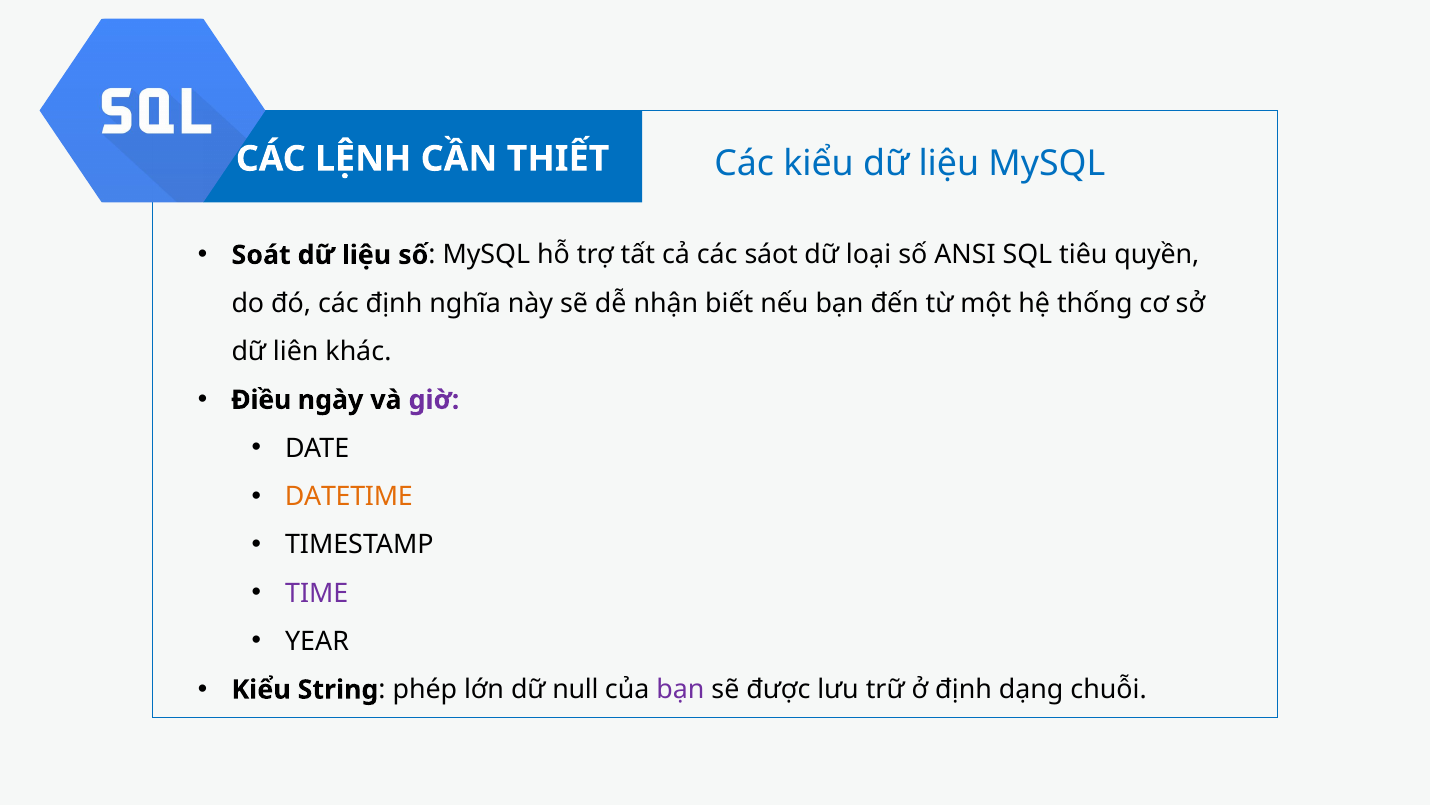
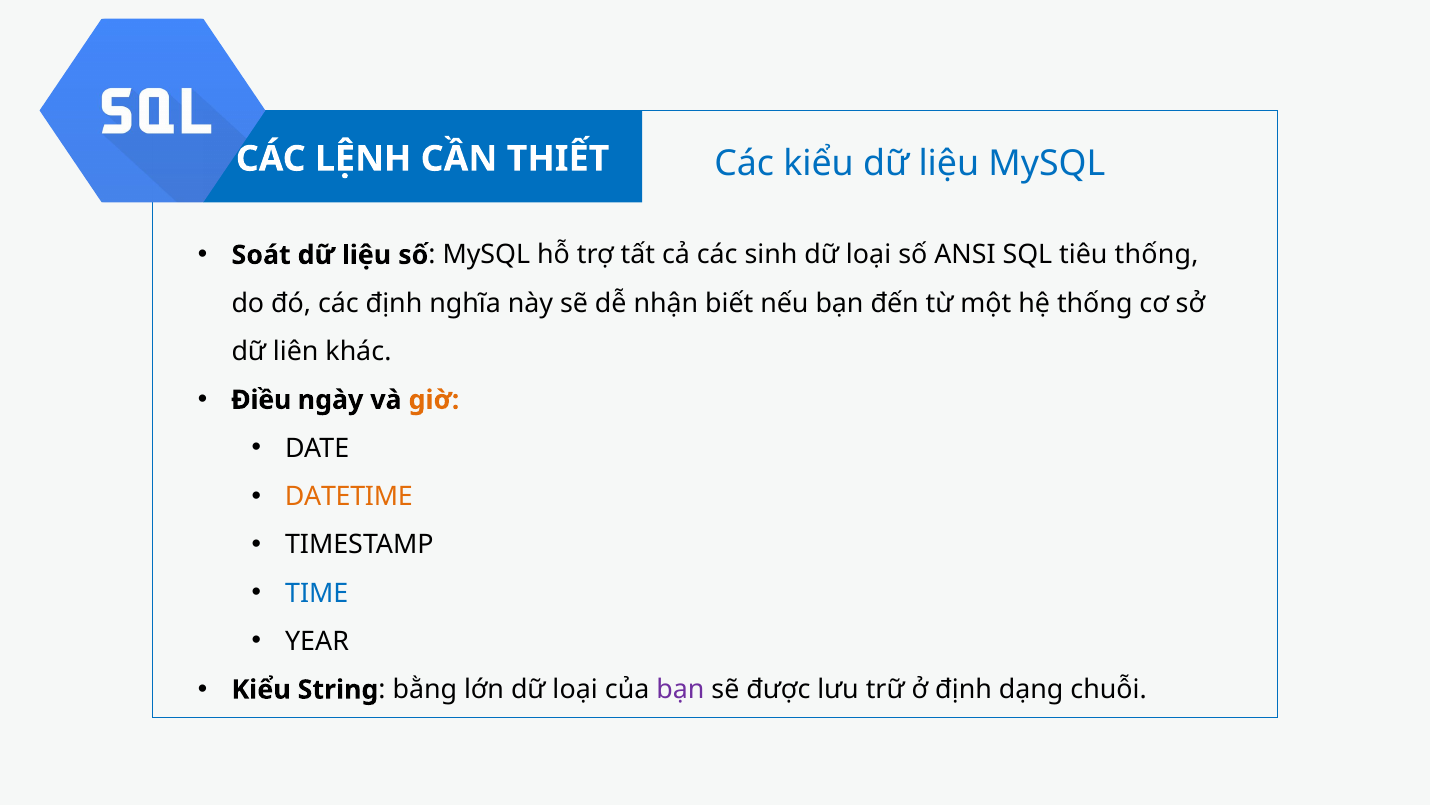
sáot: sáot -> sinh (771, 255)
tiêu quyền: quyền -> thống (1157, 255)
giờ colour: purple -> orange (434, 400)
TIME colour: purple -> blue (317, 593)
phép: phép -> bằng (425, 689)
lớn dữ null: null -> loại (575, 689)
